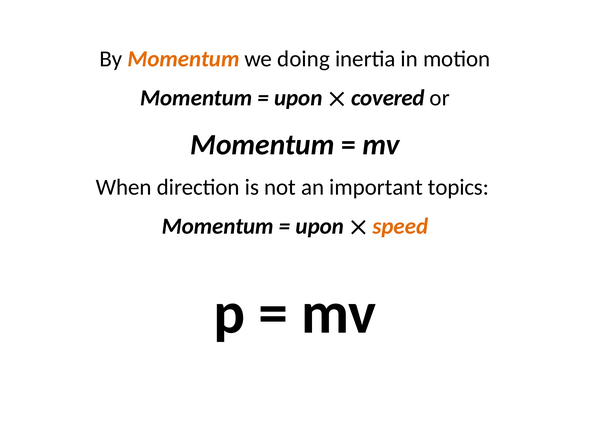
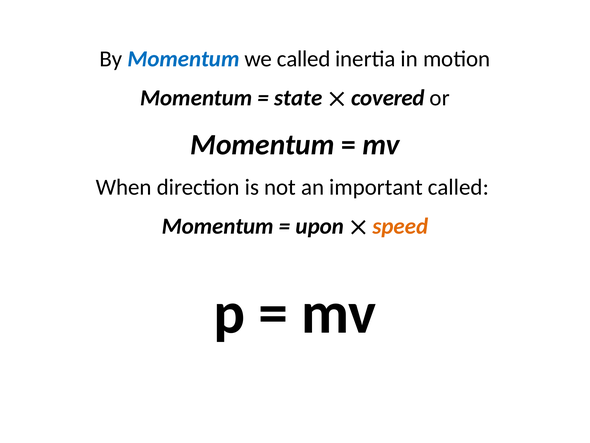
Momentum colour: orange -> blue (183, 59)
we doing: doing -> called (304, 59)
upon: upon -> state (298, 98)
important topics: topics -> called (458, 187)
